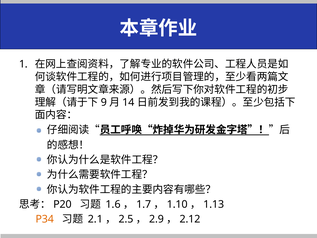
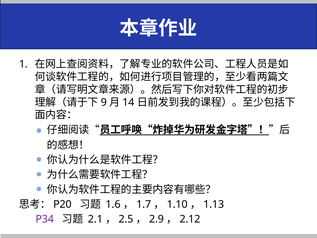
P34 colour: orange -> purple (45, 219)
